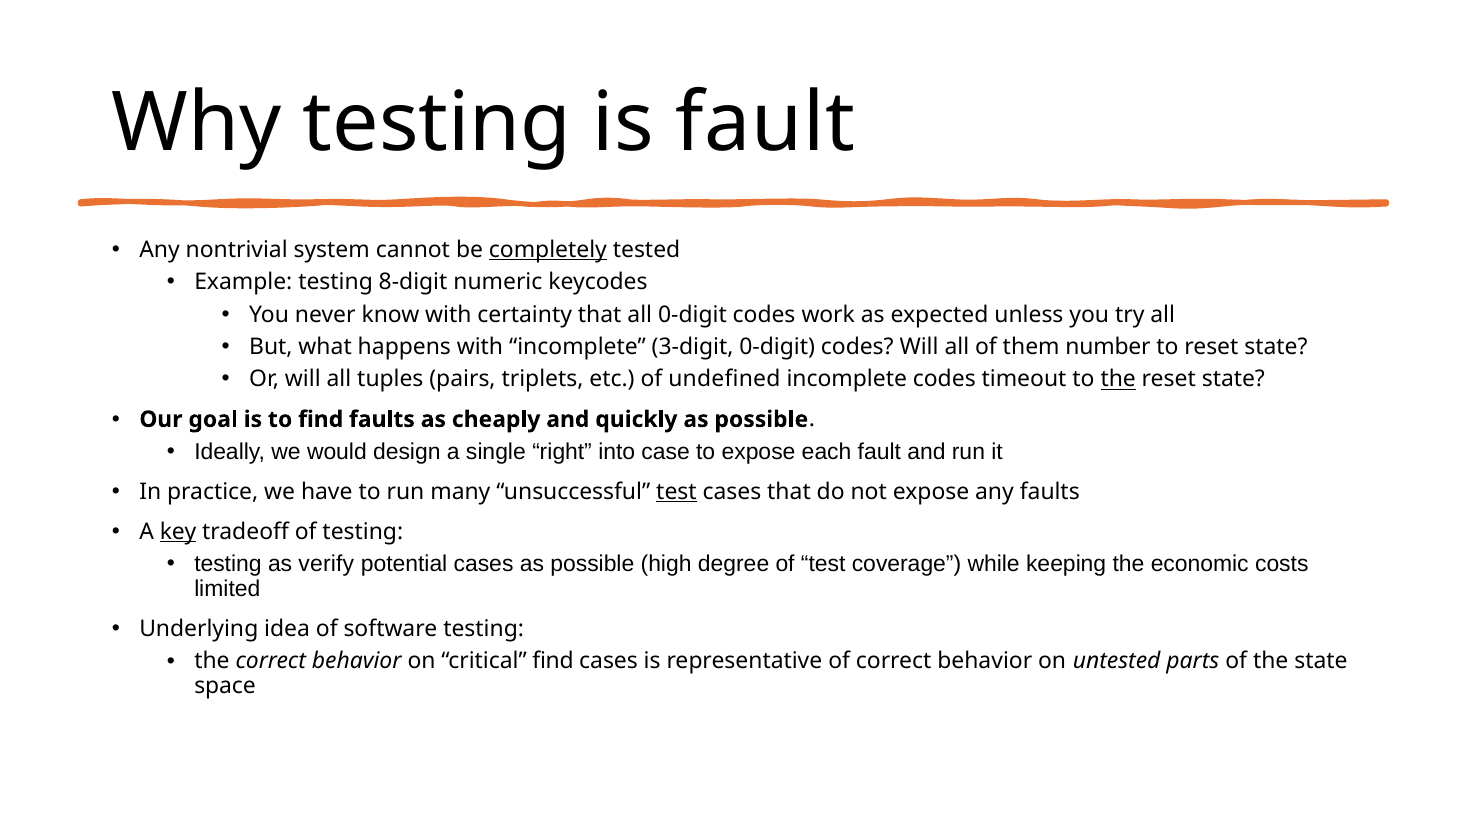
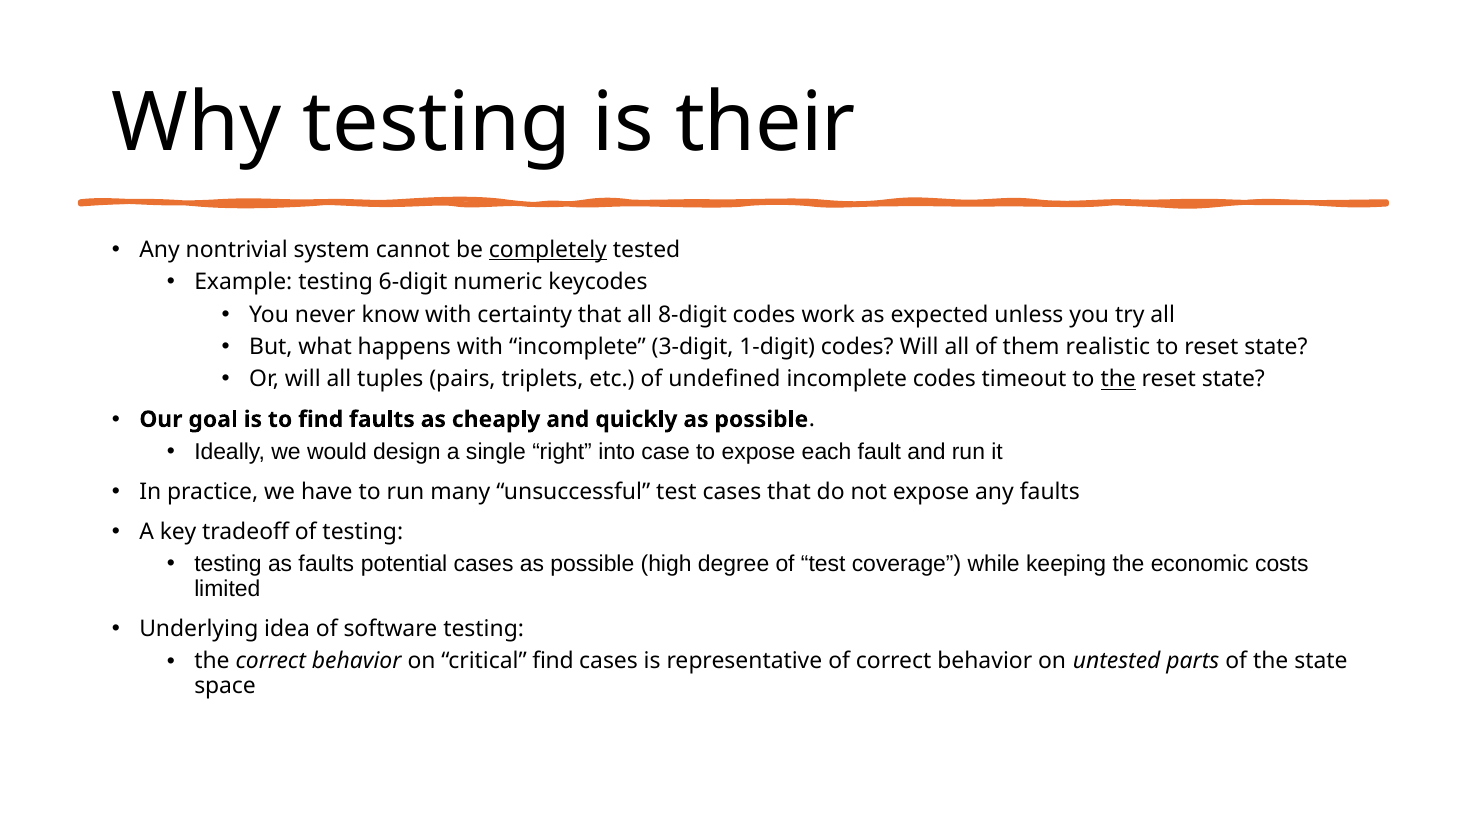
is fault: fault -> their (766, 123)
8-digit: 8-digit -> 6-digit (413, 282)
all 0-digit: 0-digit -> 8-digit (692, 315)
3-digit 0-digit: 0-digit -> 1-digit (777, 347)
number: number -> realistic (1108, 347)
test underline: present -> none (676, 492)
key underline: present -> none (178, 532)
as verify: verify -> faults (326, 564)
